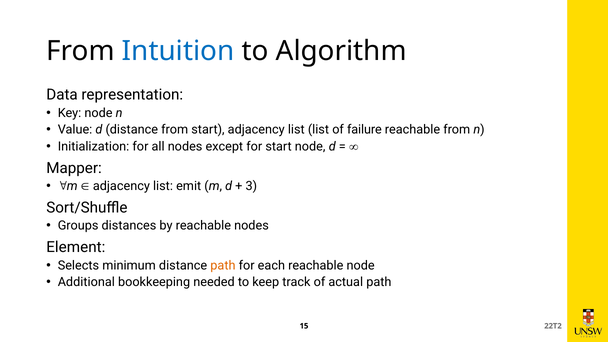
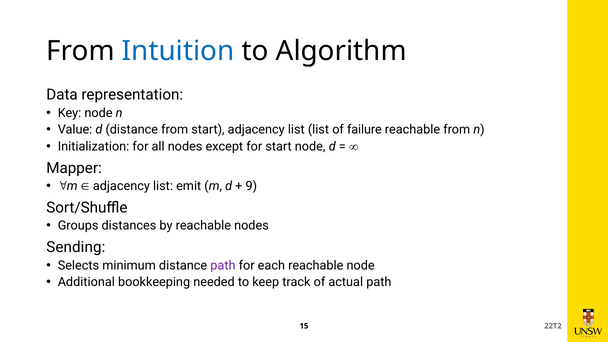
3: 3 -> 9 (251, 186)
Element: Element -> Sending (76, 247)
path colour: orange -> purple (223, 265)
